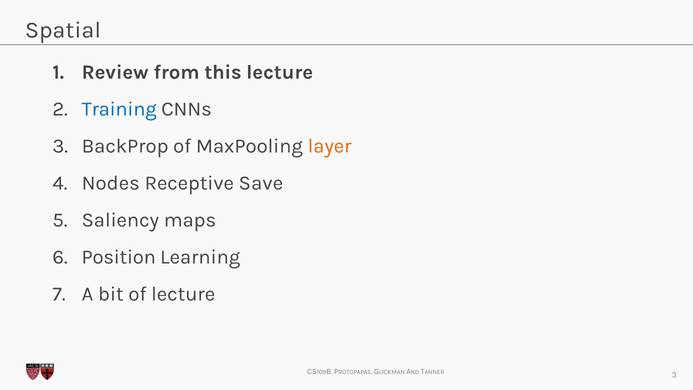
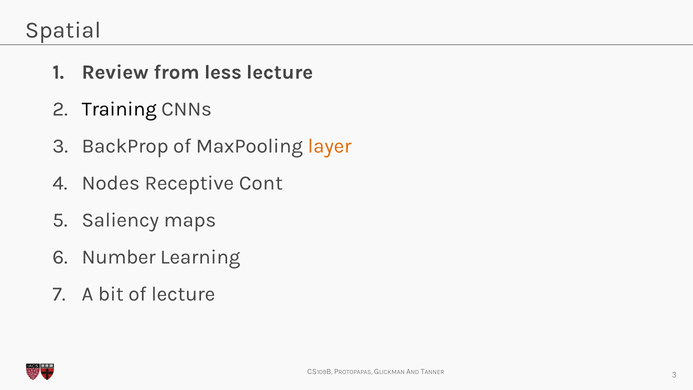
this: this -> less (223, 72)
Training colour: blue -> black (119, 109)
Save: Save -> Cont (261, 183)
Position: Position -> Number (119, 257)
